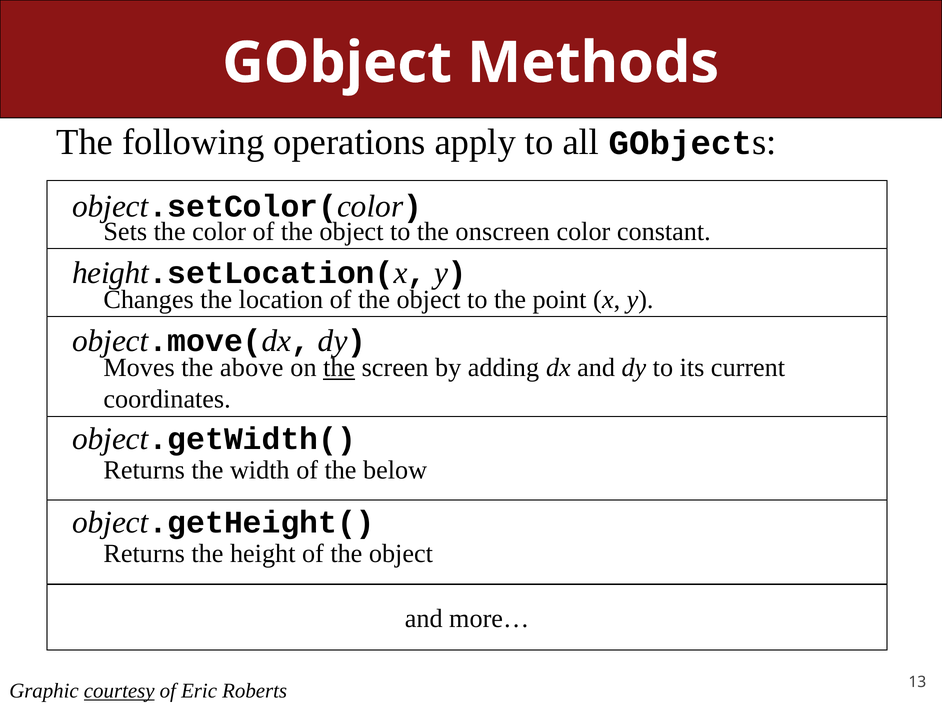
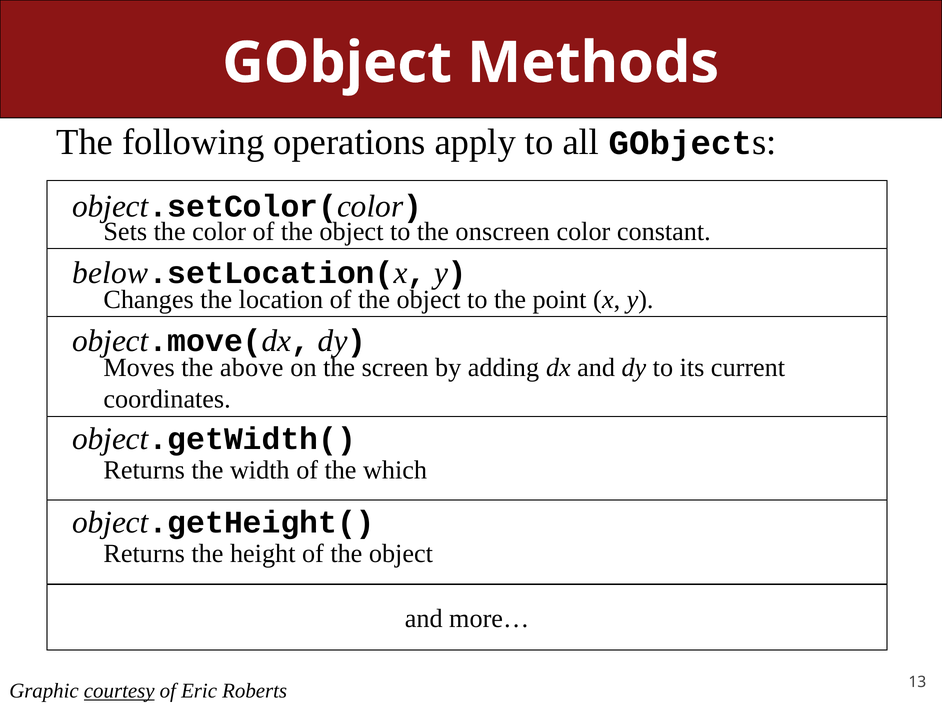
height: height -> below (110, 273)
the underline: present -> none (339, 368)
below: below -> which (395, 470)
